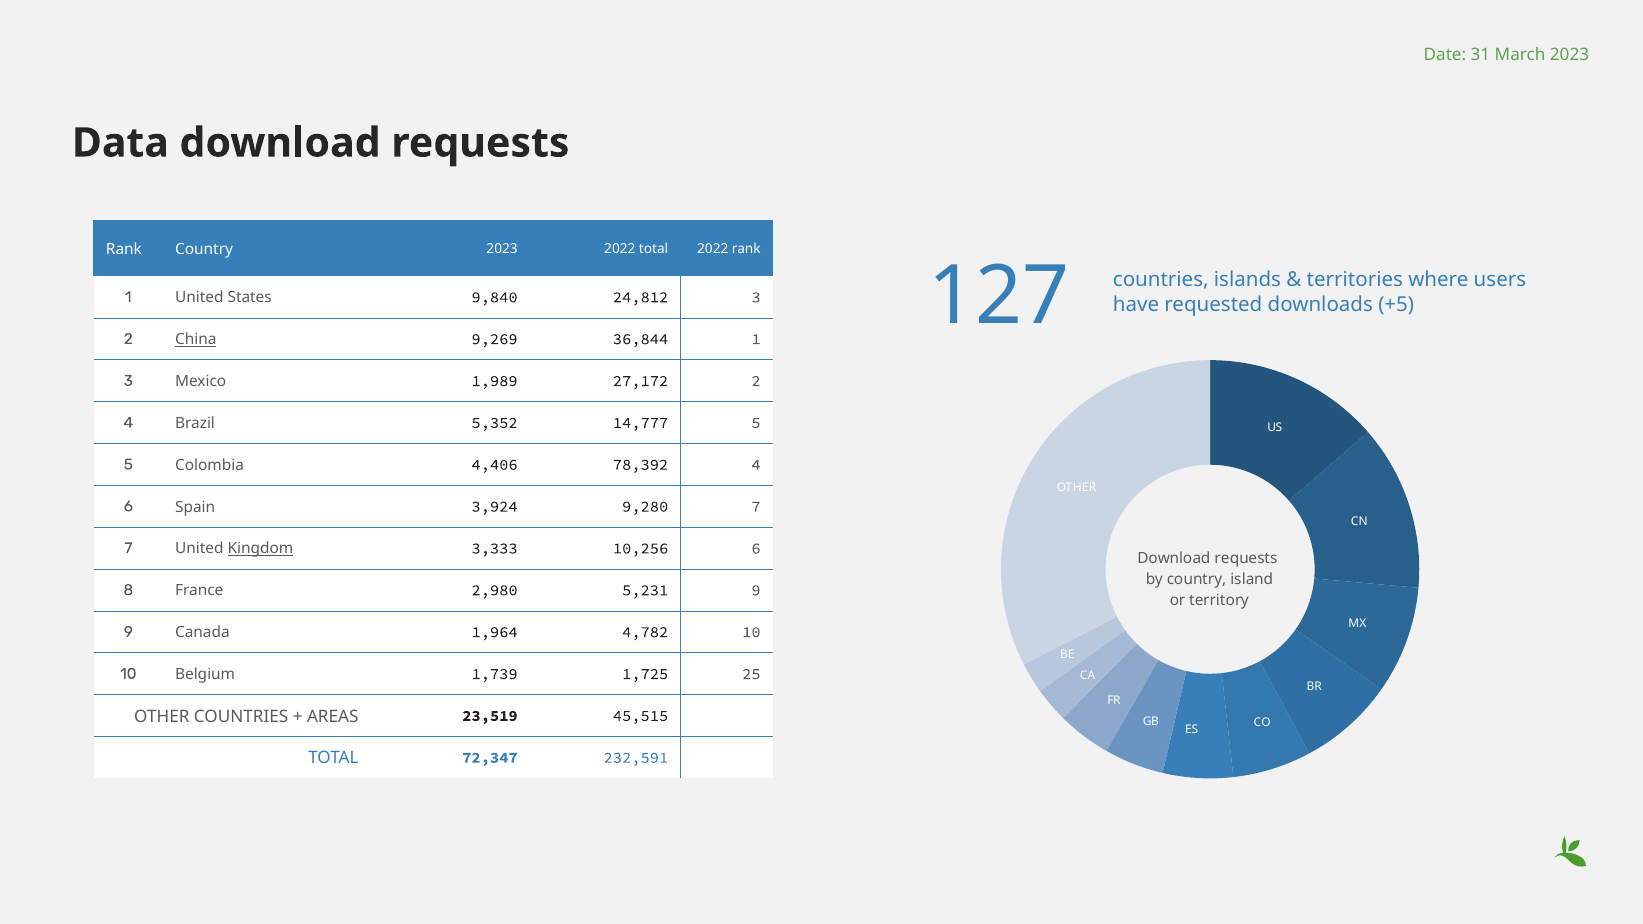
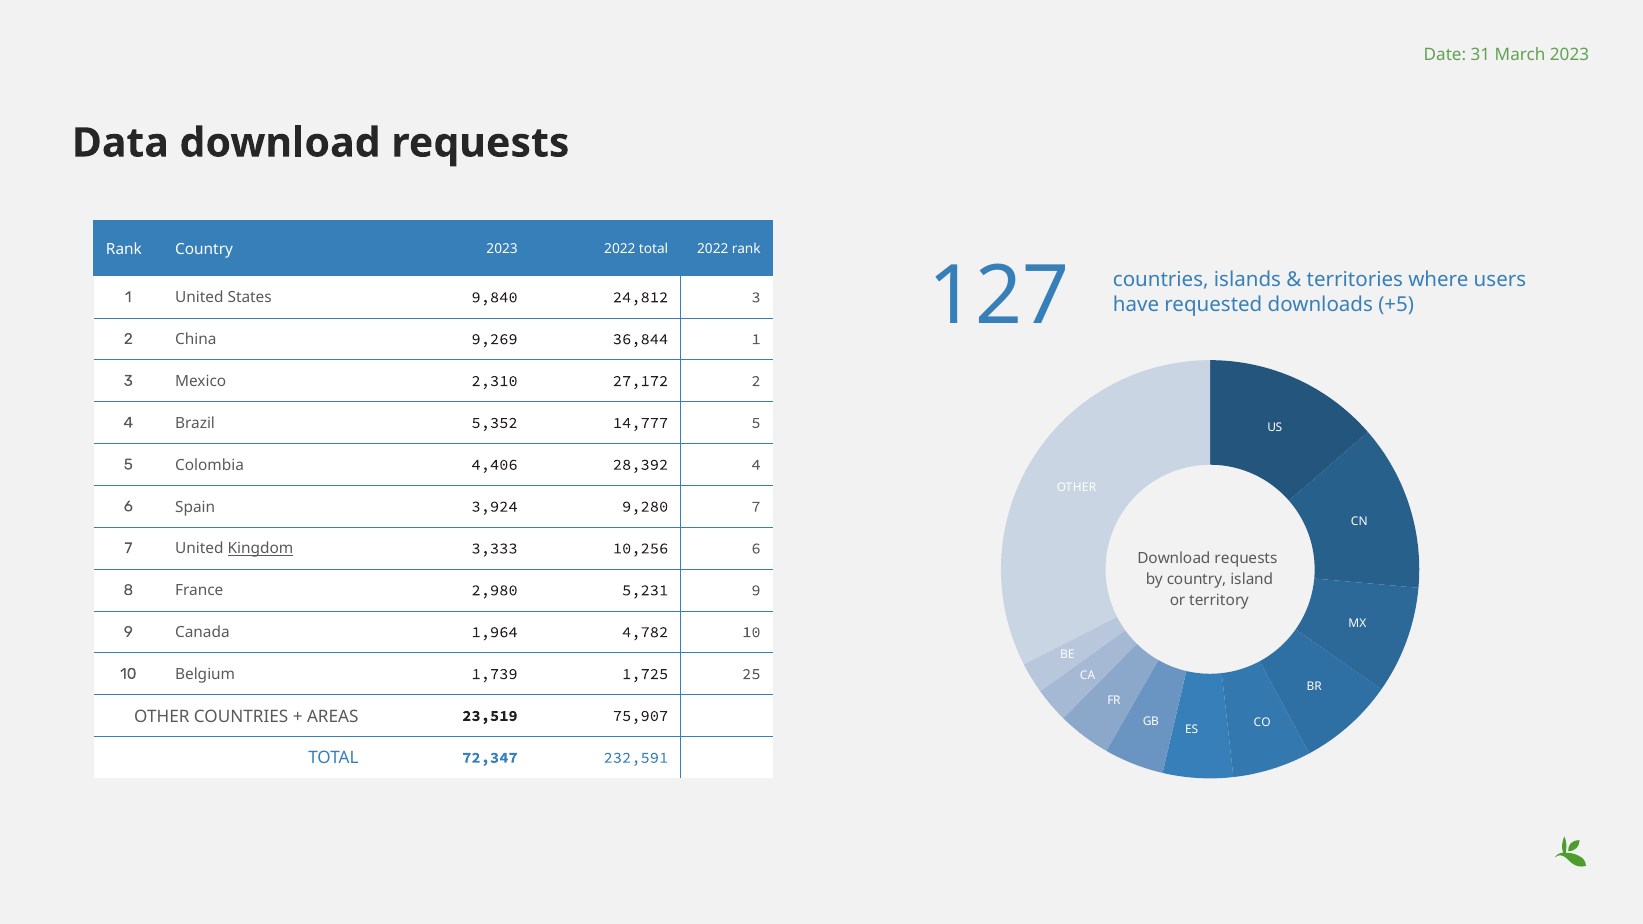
China underline: present -> none (196, 340)
1,989: 1,989 -> 2,310 (495, 381)
78,392: 78,392 -> 28,392 (641, 465)
45,515: 45,515 -> 75,907 (641, 716)
